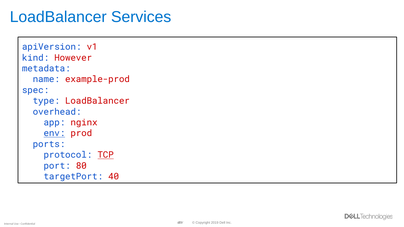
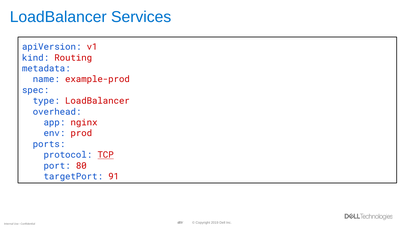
However: However -> Routing (73, 58)
env underline: present -> none (54, 133)
40: 40 -> 91 (114, 177)
